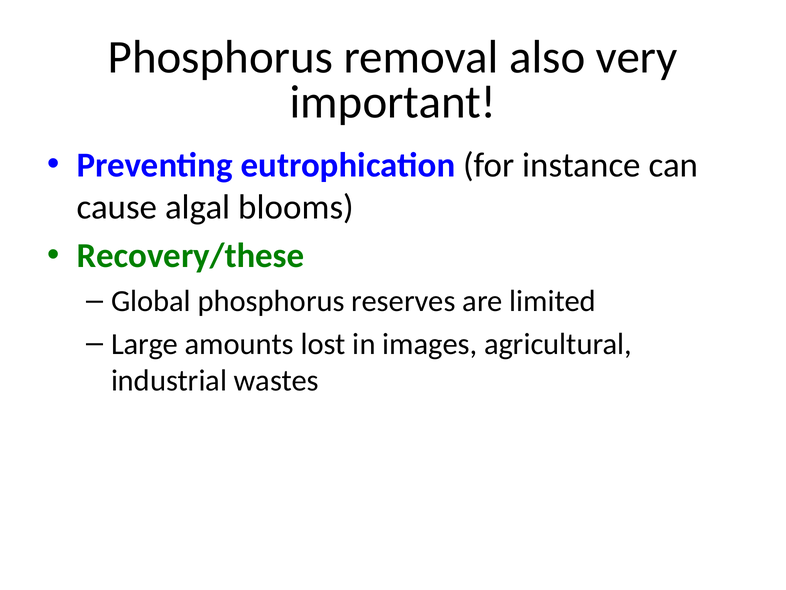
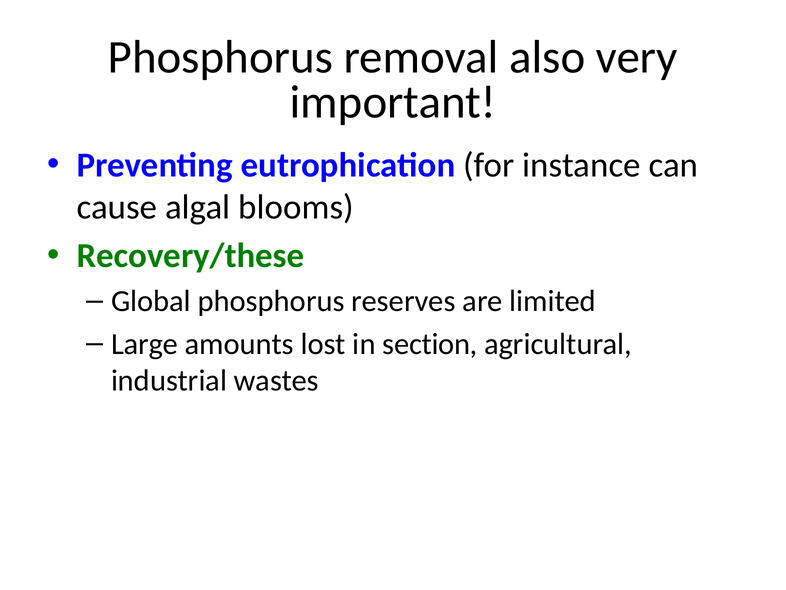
images: images -> section (430, 344)
